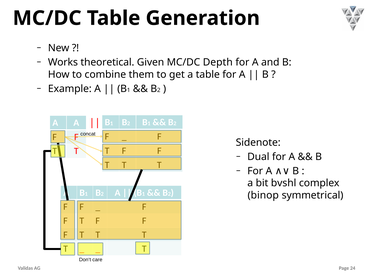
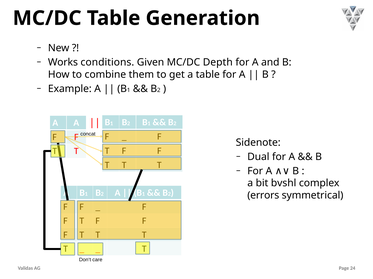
theoretical: theoretical -> conditions (107, 62)
binop: binop -> errors (263, 196)
